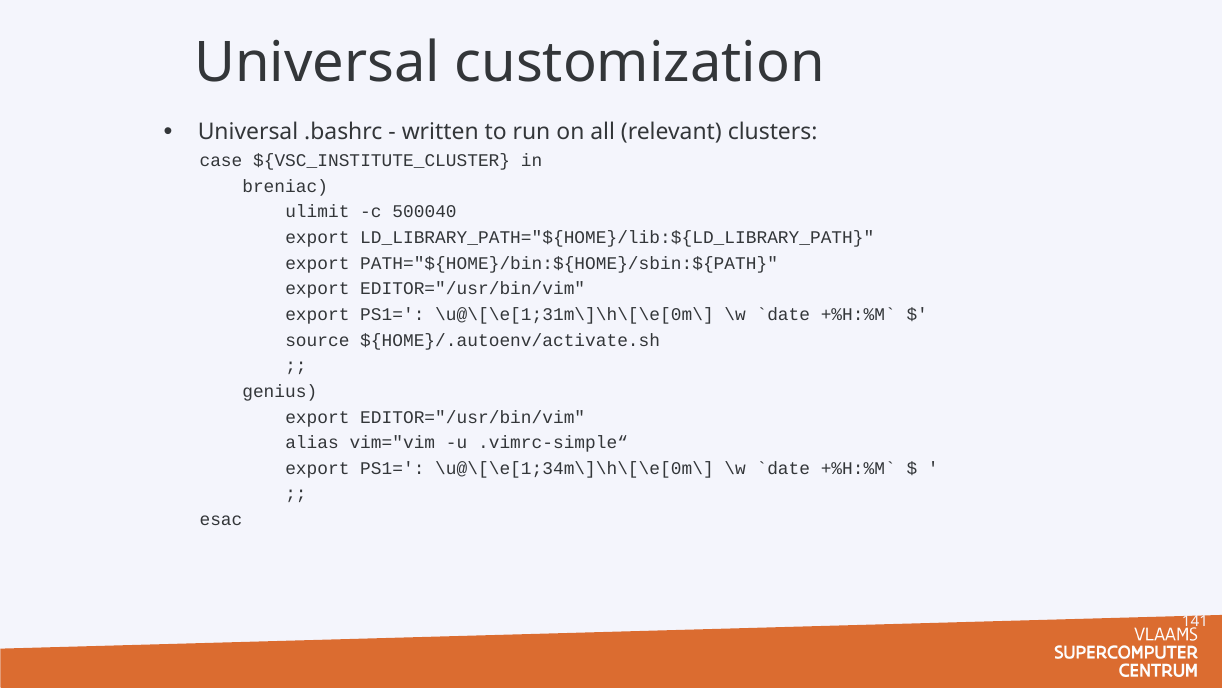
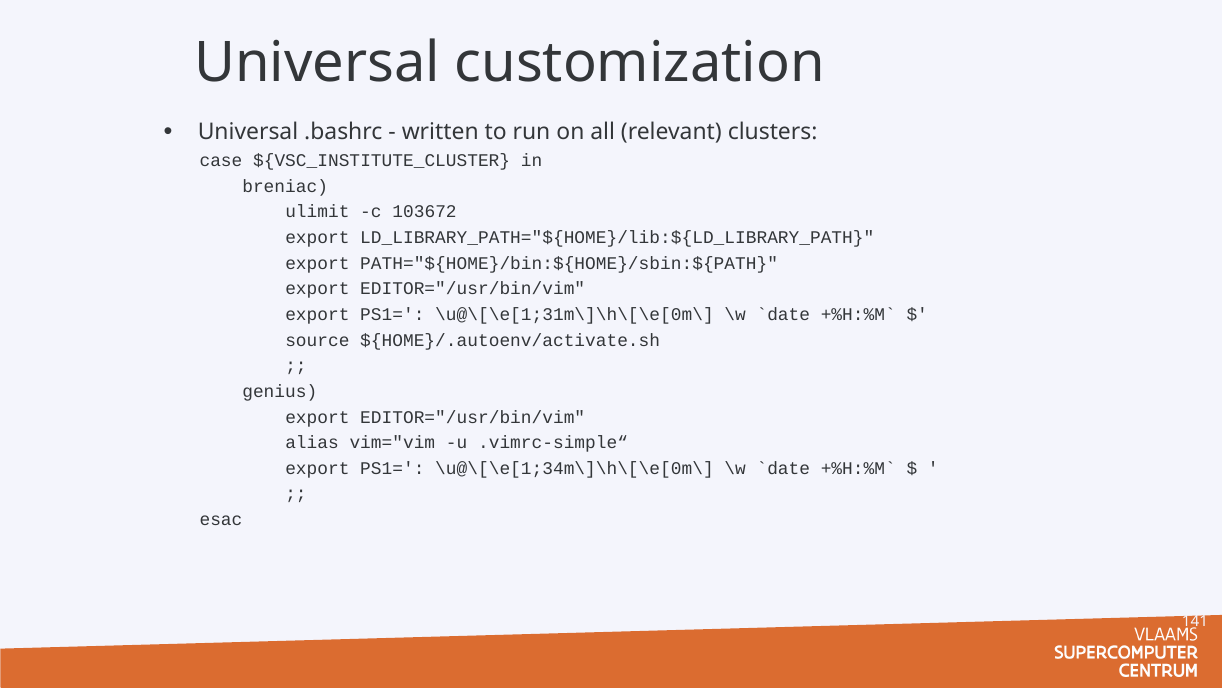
500040: 500040 -> 103672 (425, 212)
